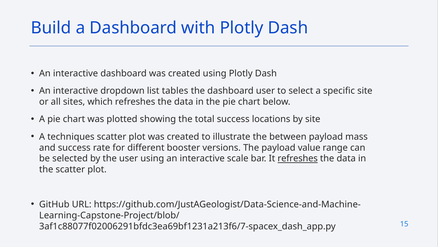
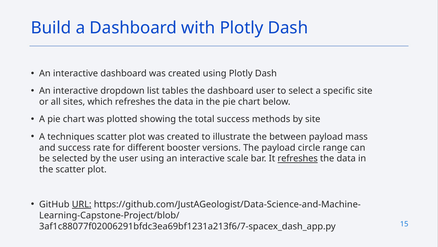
locations: locations -> methods (271, 119)
value: value -> circle (309, 147)
URL underline: none -> present (82, 204)
